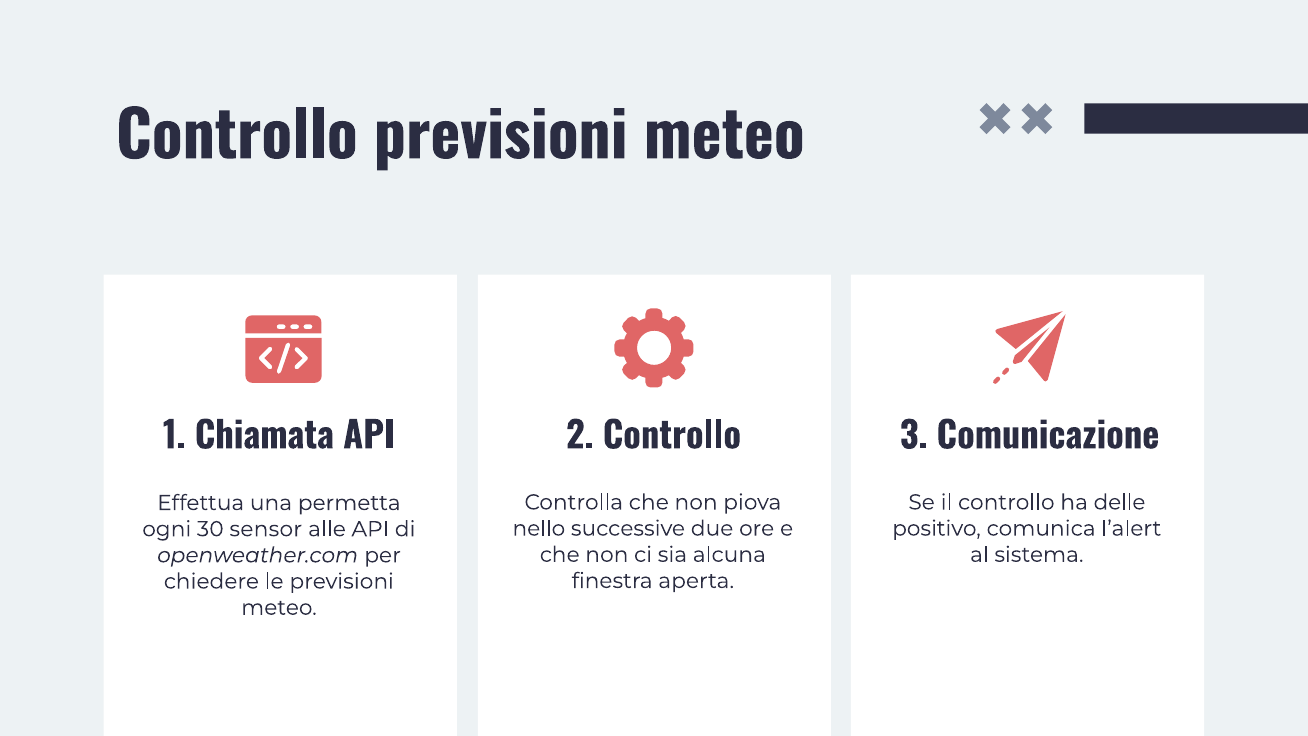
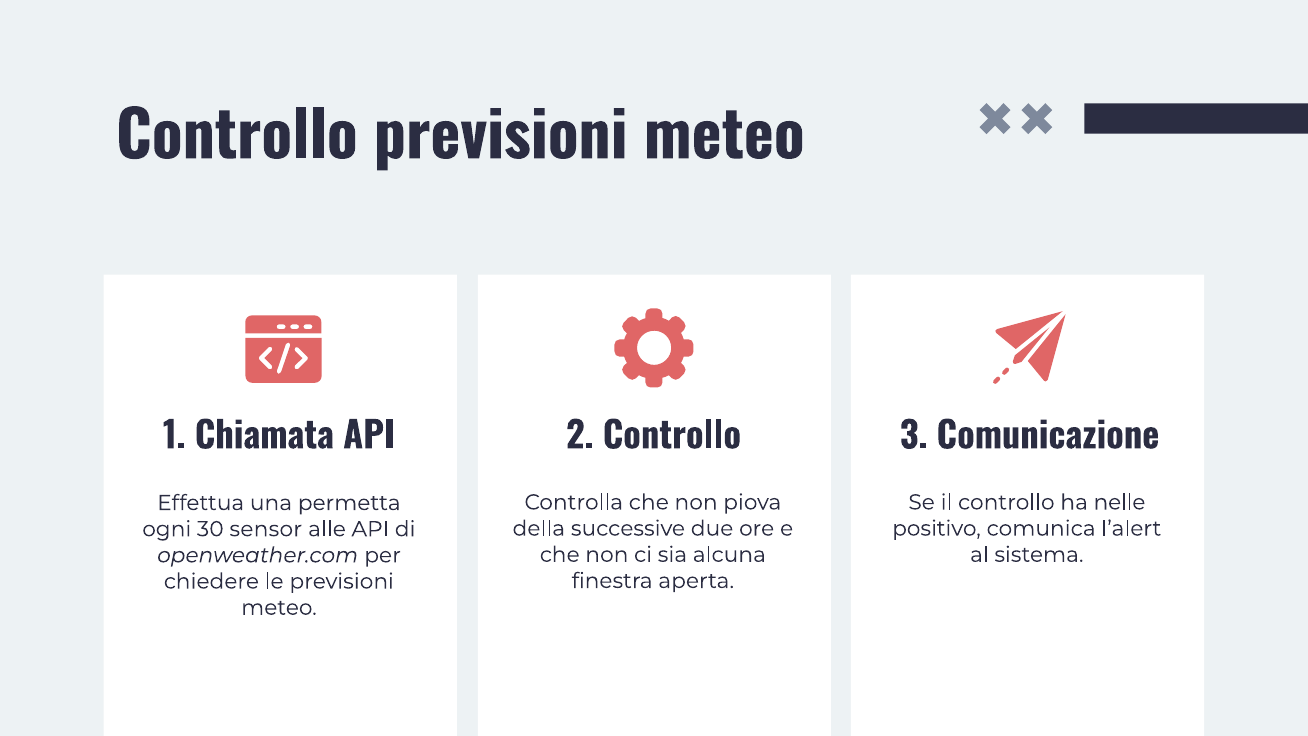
delle: delle -> nelle (1120, 502)
nello: nello -> della (539, 528)
